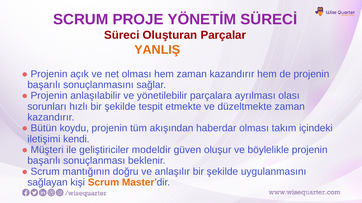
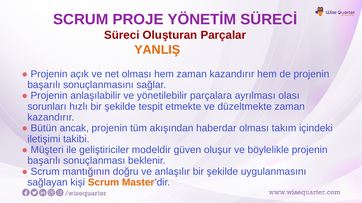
koydu: koydu -> ancak (74, 129)
kendi: kendi -> takibi (76, 139)
